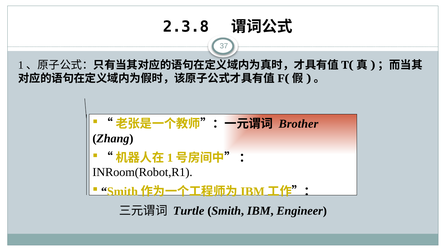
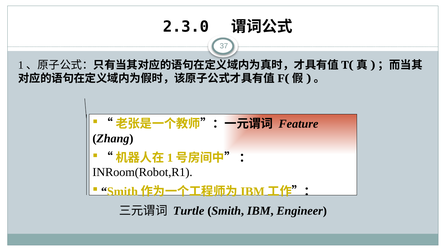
2.3.8: 2.3.8 -> 2.3.0 (186, 27)
Brother: Brother -> Feature (299, 124)
